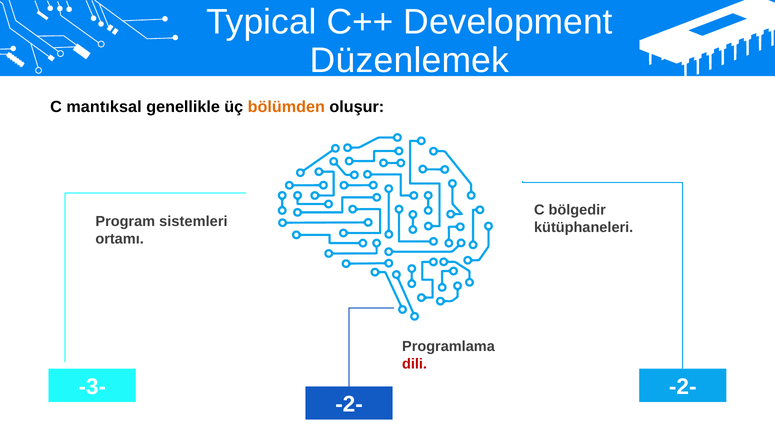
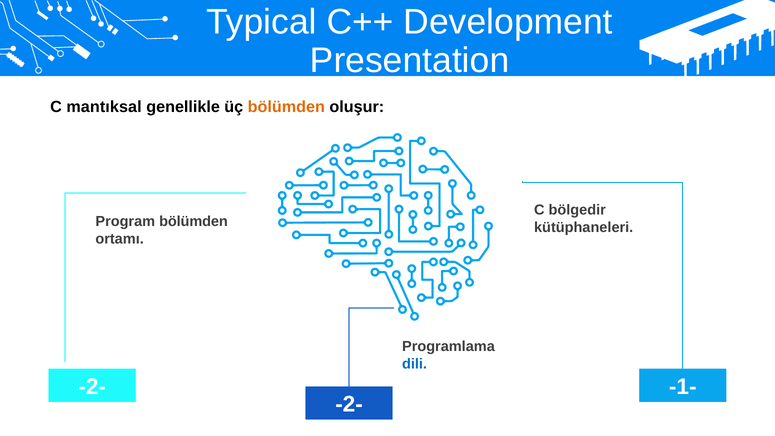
Düzenlemek: Düzenlemek -> Presentation (410, 61)
Program sistemleri: sistemleri -> bölümden (193, 222)
dili colour: red -> blue (415, 364)
-3-: -3- -> -2- (92, 387)
-2-: -2- -> -1- (683, 387)
